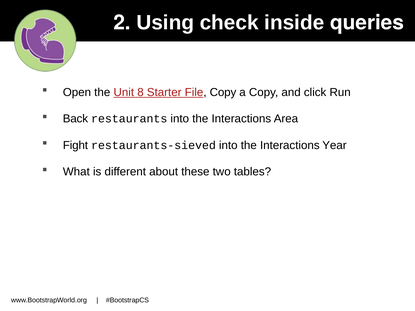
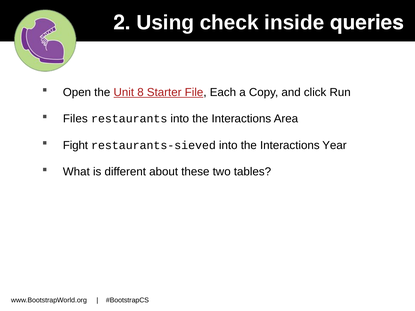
File Copy: Copy -> Each (223, 92)
Back: Back -> Files (75, 119)
